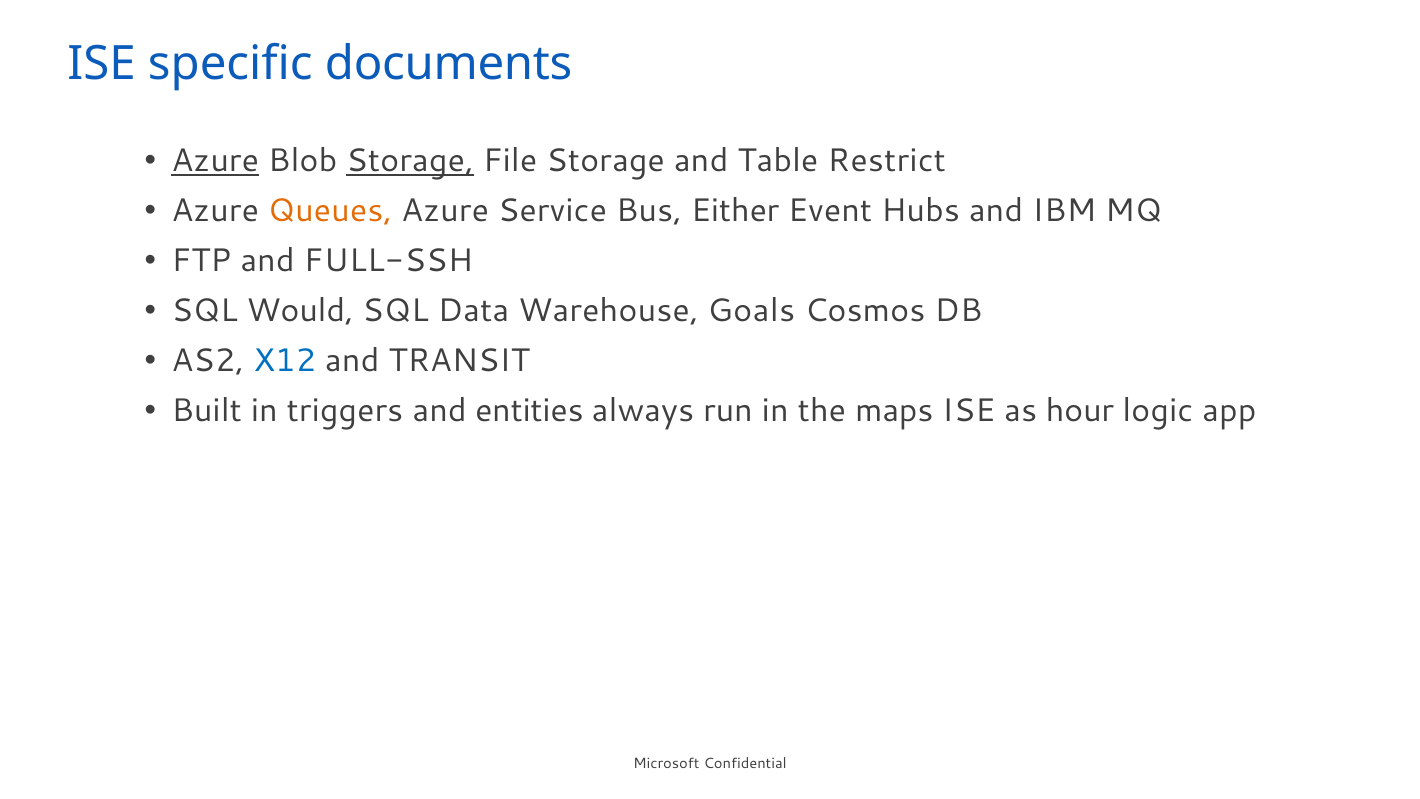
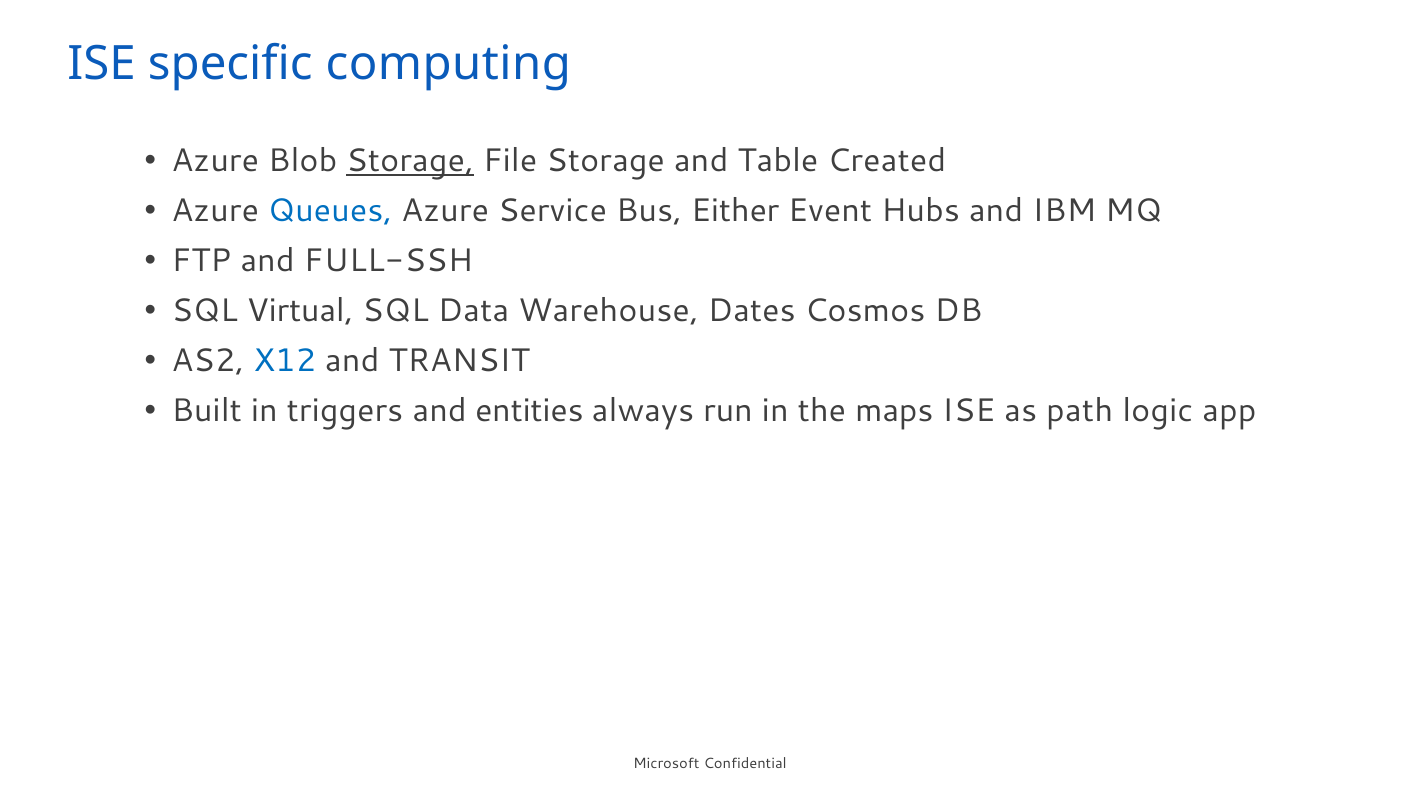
documents: documents -> computing (448, 64)
Azure underline: present -> none (215, 161)
Restrict: Restrict -> Created (887, 161)
Queues colour: orange -> blue (330, 211)
Would: Would -> Virtual (300, 311)
Goals: Goals -> Dates (752, 311)
hour: hour -> path (1080, 411)
